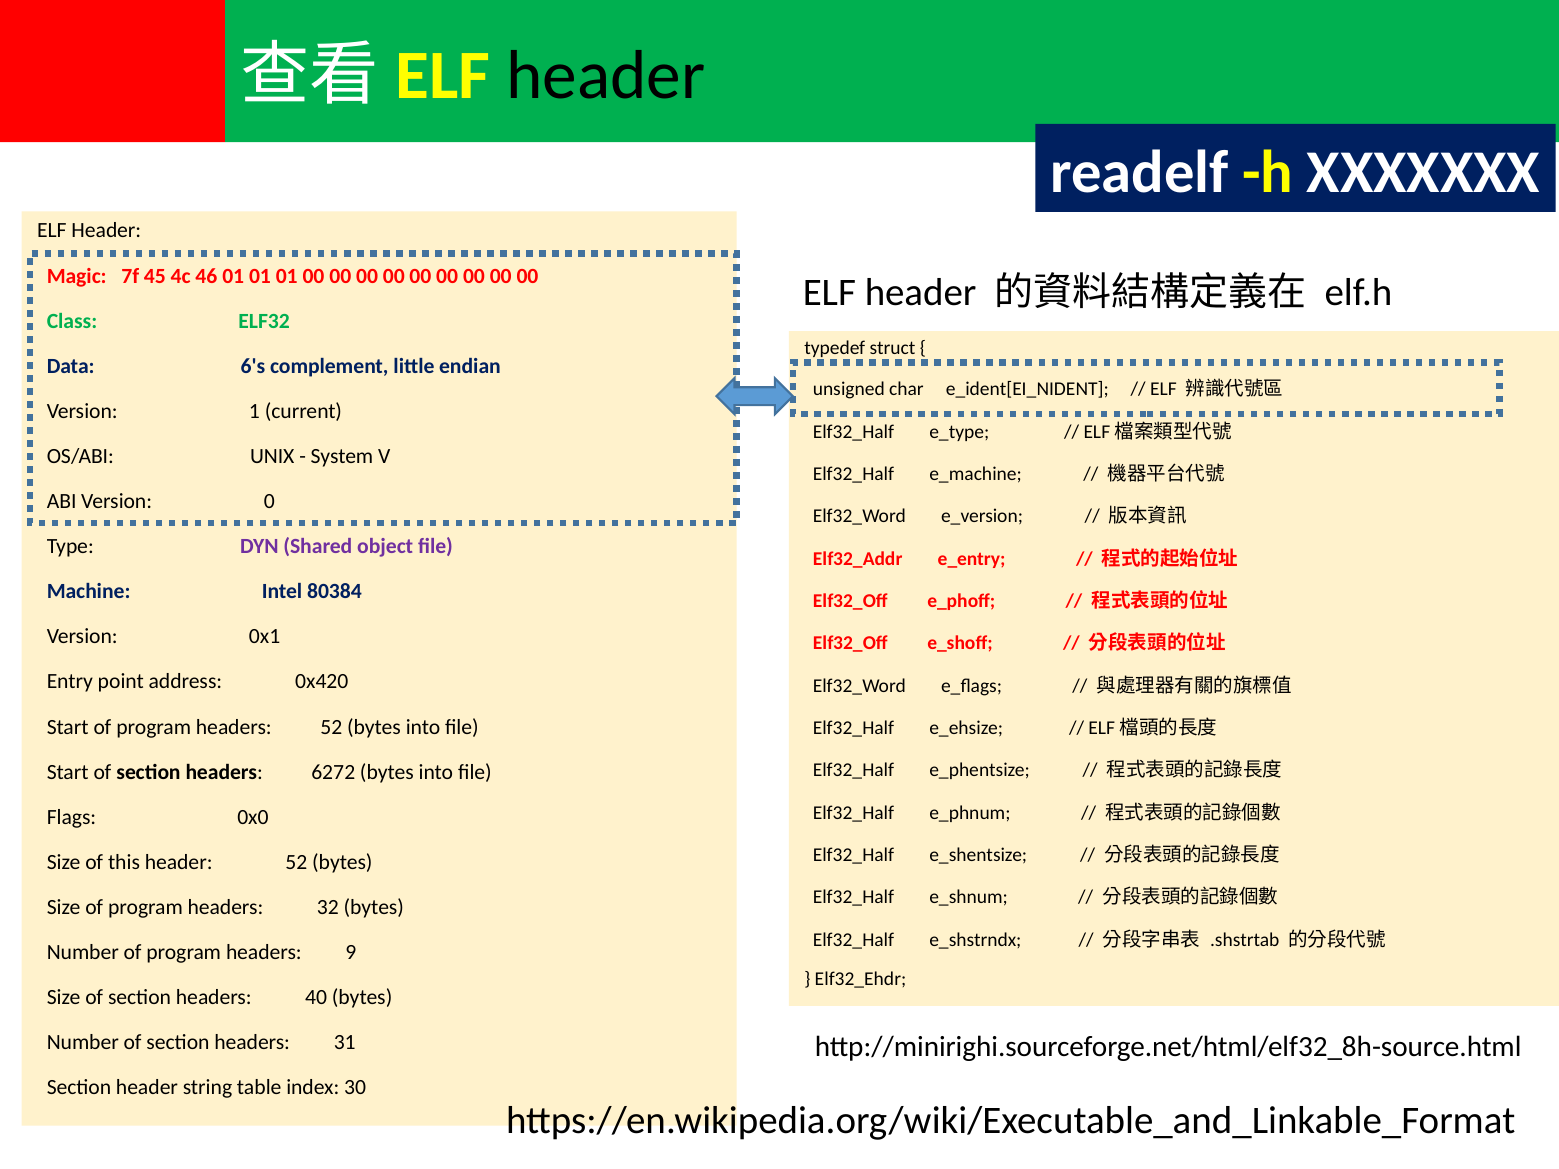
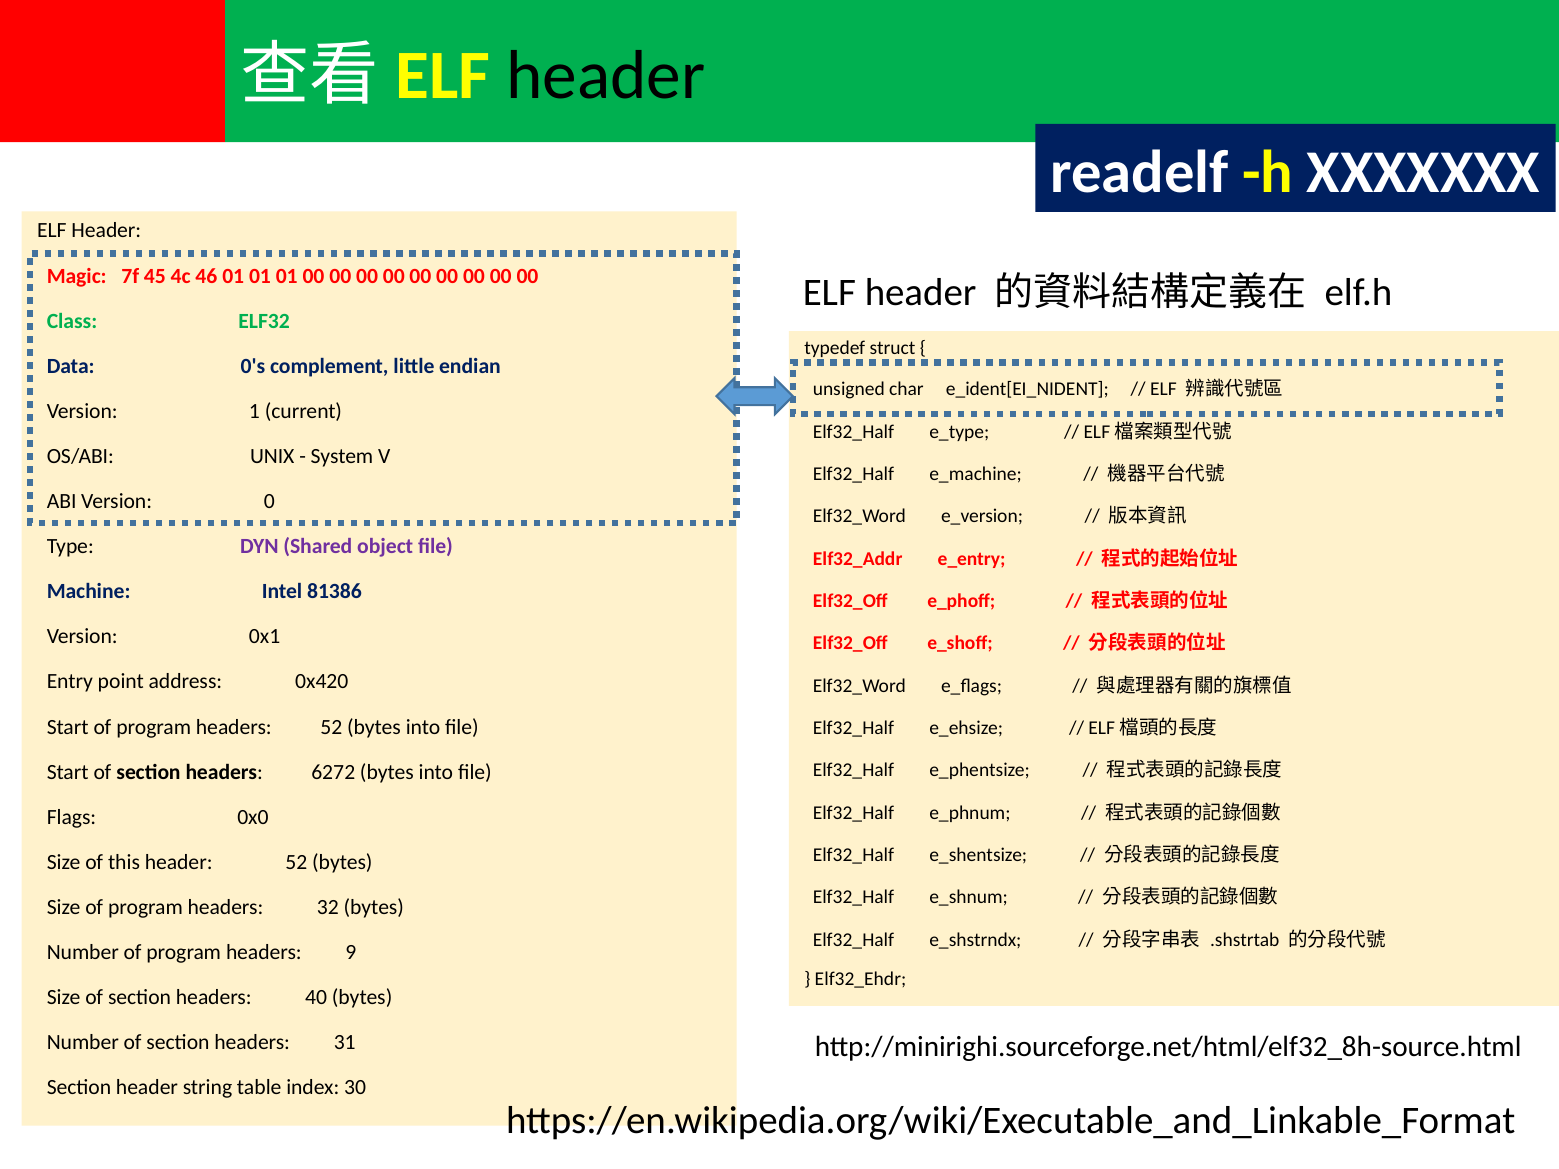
6's: 6's -> 0's (253, 366)
80384: 80384 -> 81386 (334, 592)
